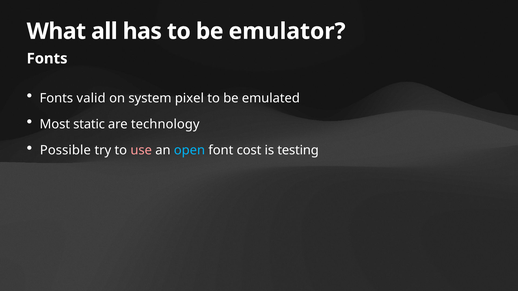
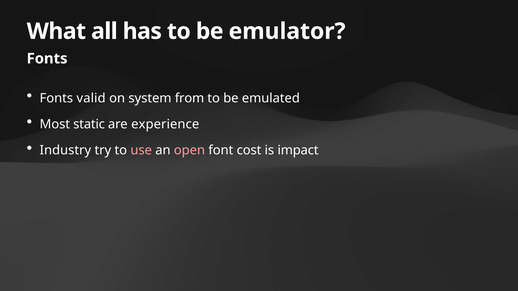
pixel: pixel -> from (190, 98)
technology: technology -> experience (165, 124)
Possible: Possible -> Industry (65, 151)
open colour: light blue -> pink (189, 151)
testing: testing -> impact (298, 151)
